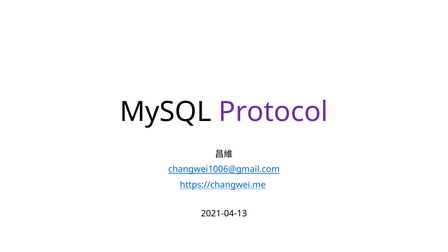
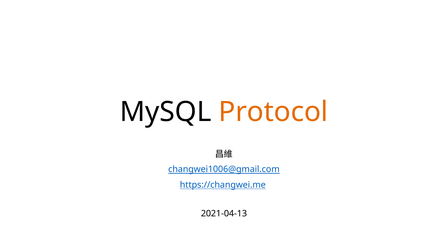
Protocol colour: purple -> orange (273, 112)
